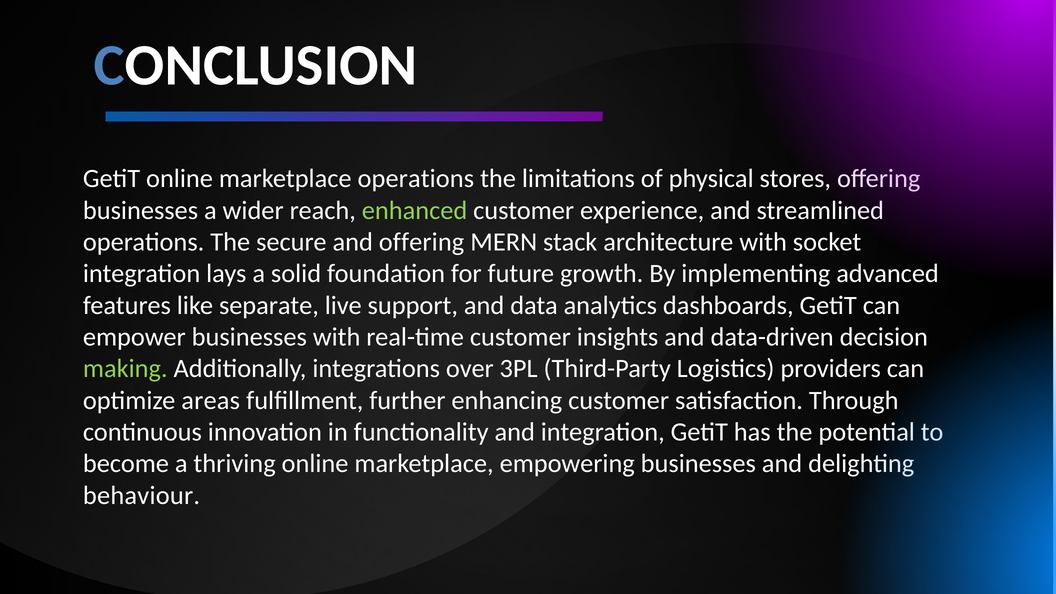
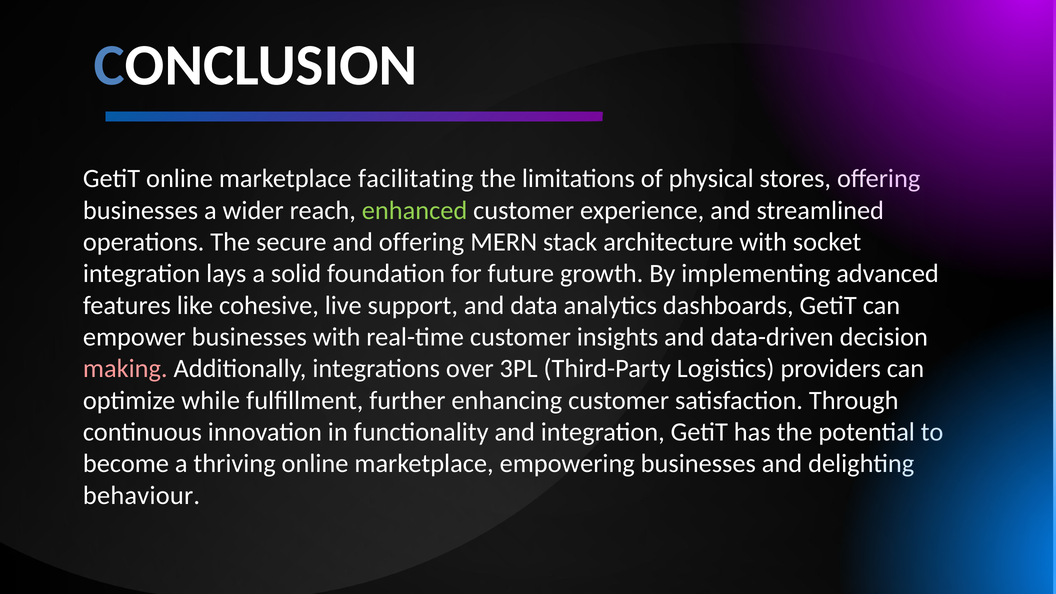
marketplace operations: operations -> facilitating (416, 179)
separate: separate -> cohesive (269, 305)
making colour: light green -> pink (125, 369)
areas: areas -> while (211, 400)
